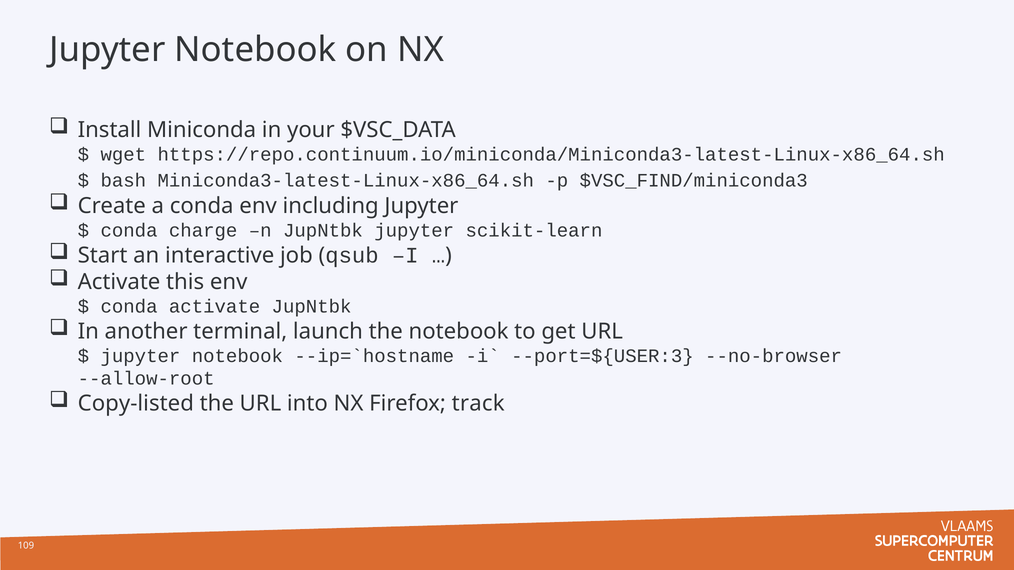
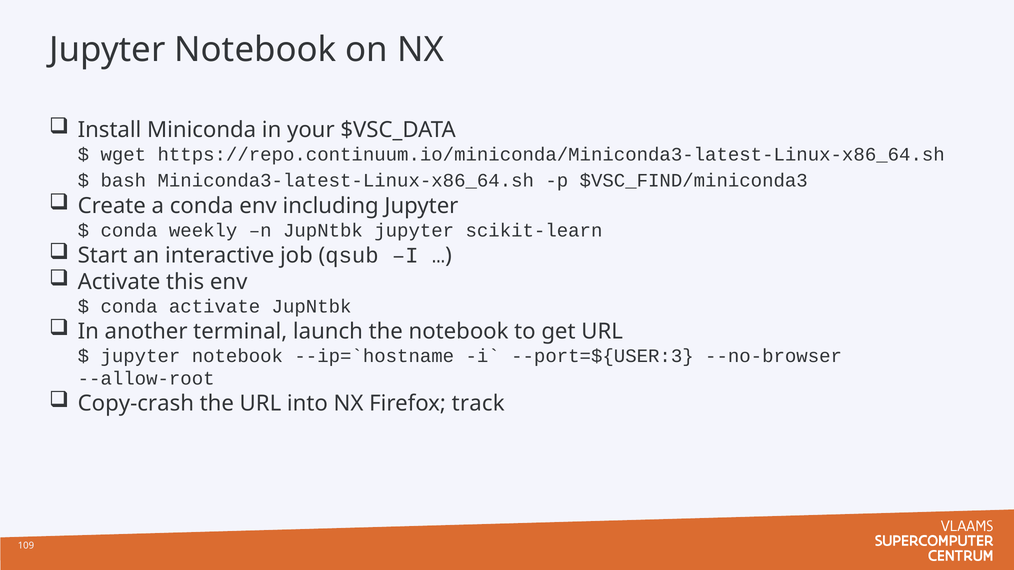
charge: charge -> weekly (203, 231)
Copy-listed: Copy-listed -> Copy-crash (136, 404)
